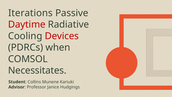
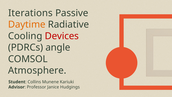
Daytime colour: red -> orange (27, 24)
when: when -> angle (58, 47)
Necessitates: Necessitates -> Atmosphere (37, 70)
